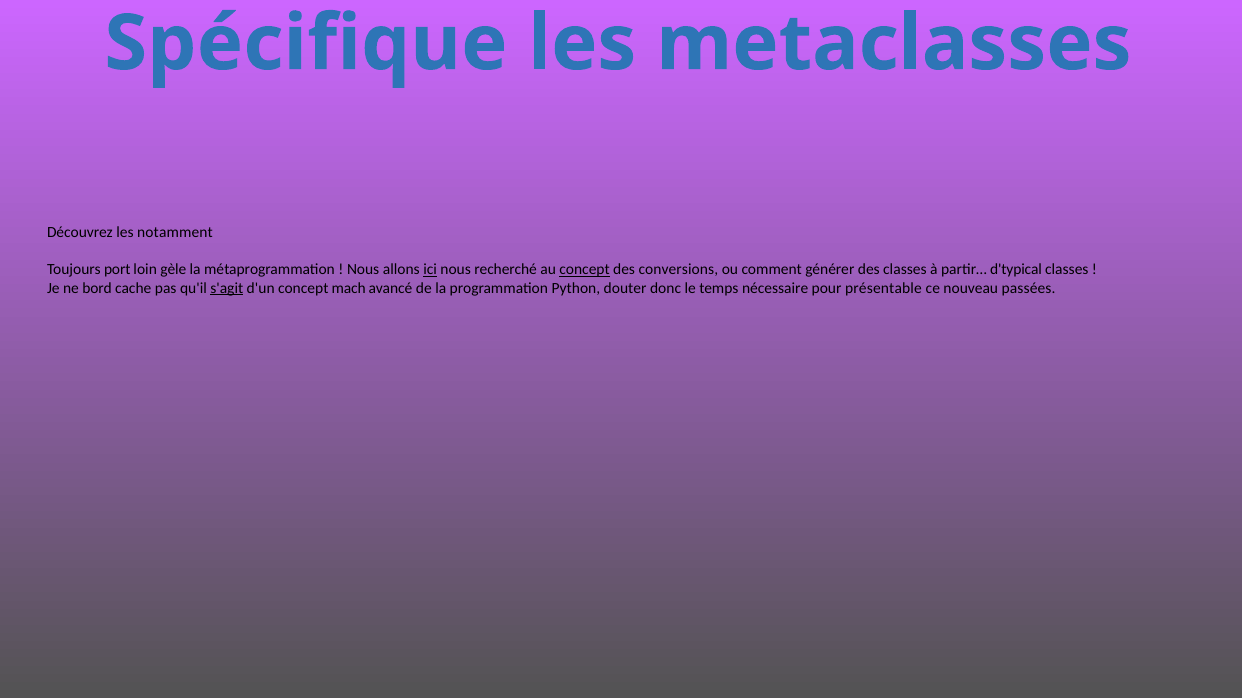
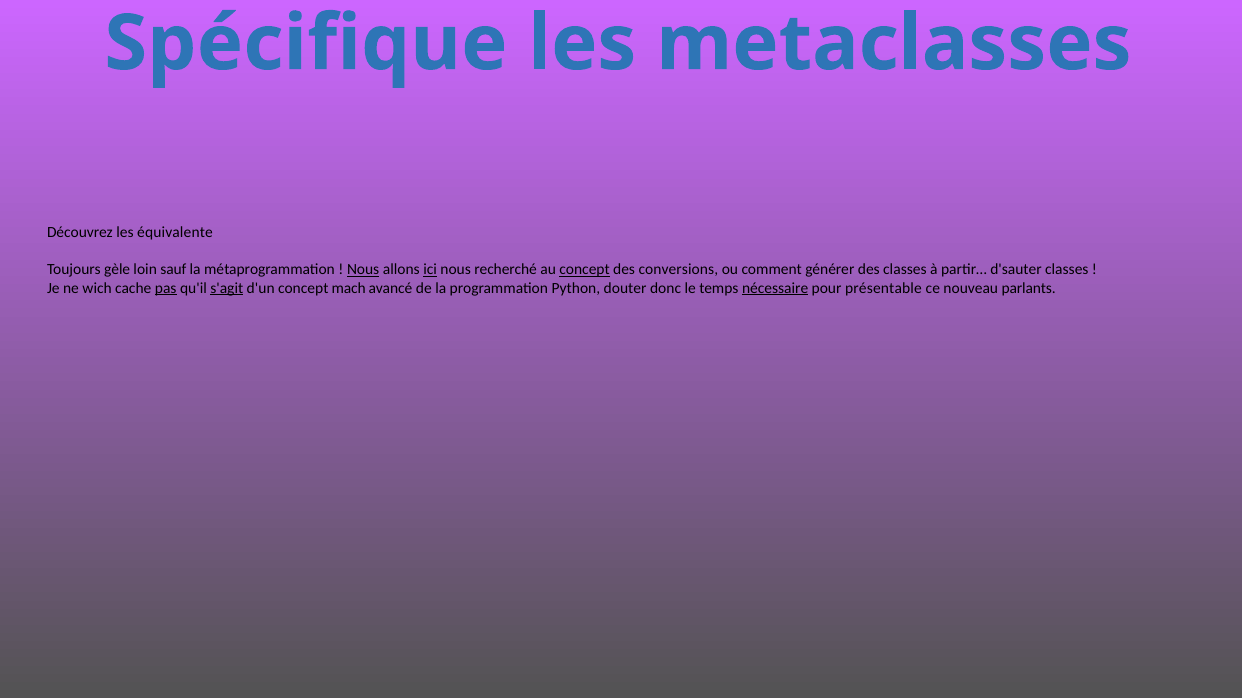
notamment: notamment -> équivalente (175, 232)
port: port -> gèle (117, 270)
gèle: gèle -> sauf (173, 270)
Nous underline: none -> present (363, 270)
d'typical: d'typical -> d'sauter (1016, 270)
bord: bord -> wich (97, 288)
pas underline: none -> present (166, 288)
nécessaire underline: none -> present (775, 288)
passées: passées -> parlants (1029, 288)
